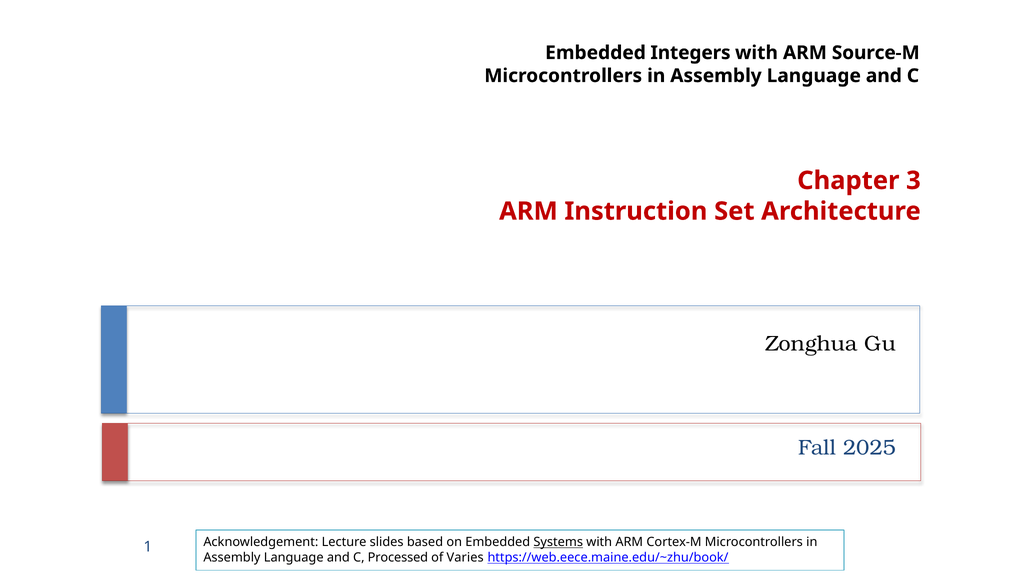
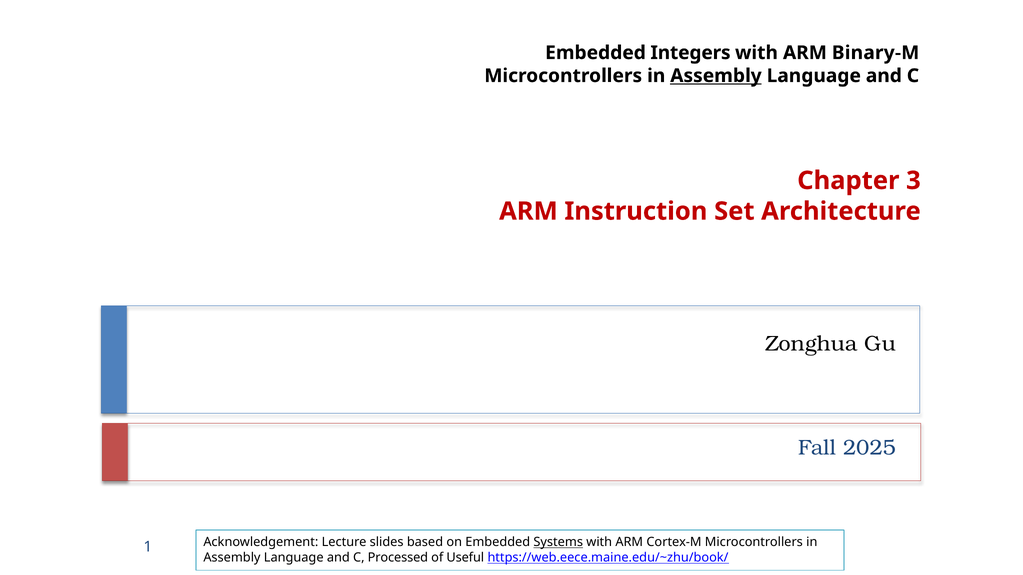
Source-M: Source-M -> Binary-M (876, 53)
Assembly underline: none -> present (716, 76)
Varies: Varies -> Useful (465, 558)
